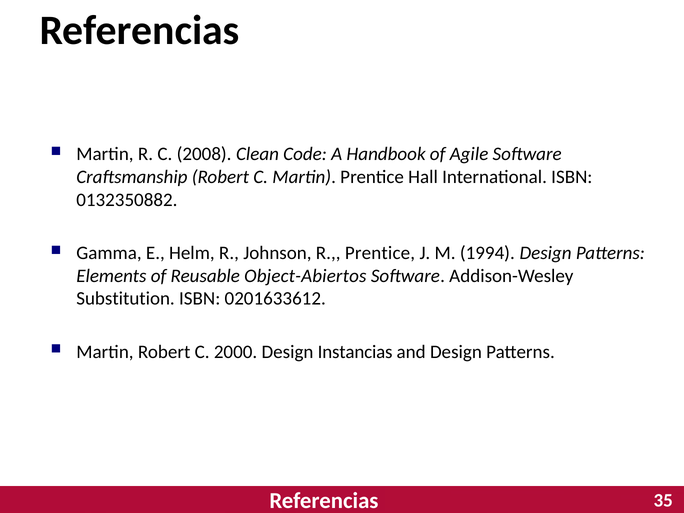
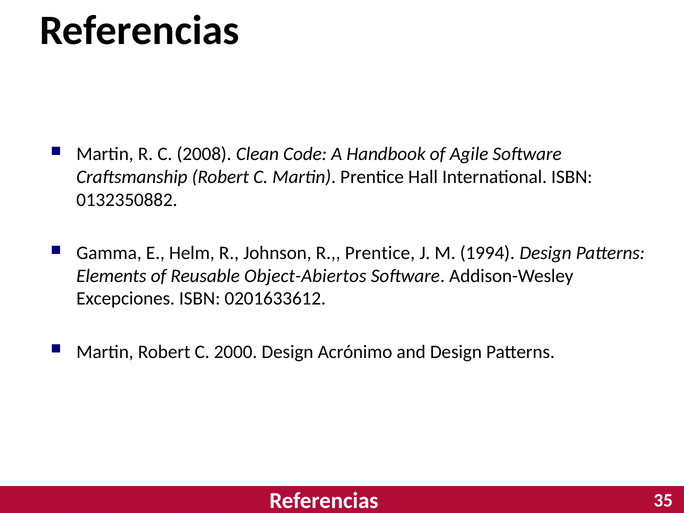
Substitution: Substitution -> Excepciones (126, 299)
Instancias: Instancias -> Acrónimo (355, 352)
